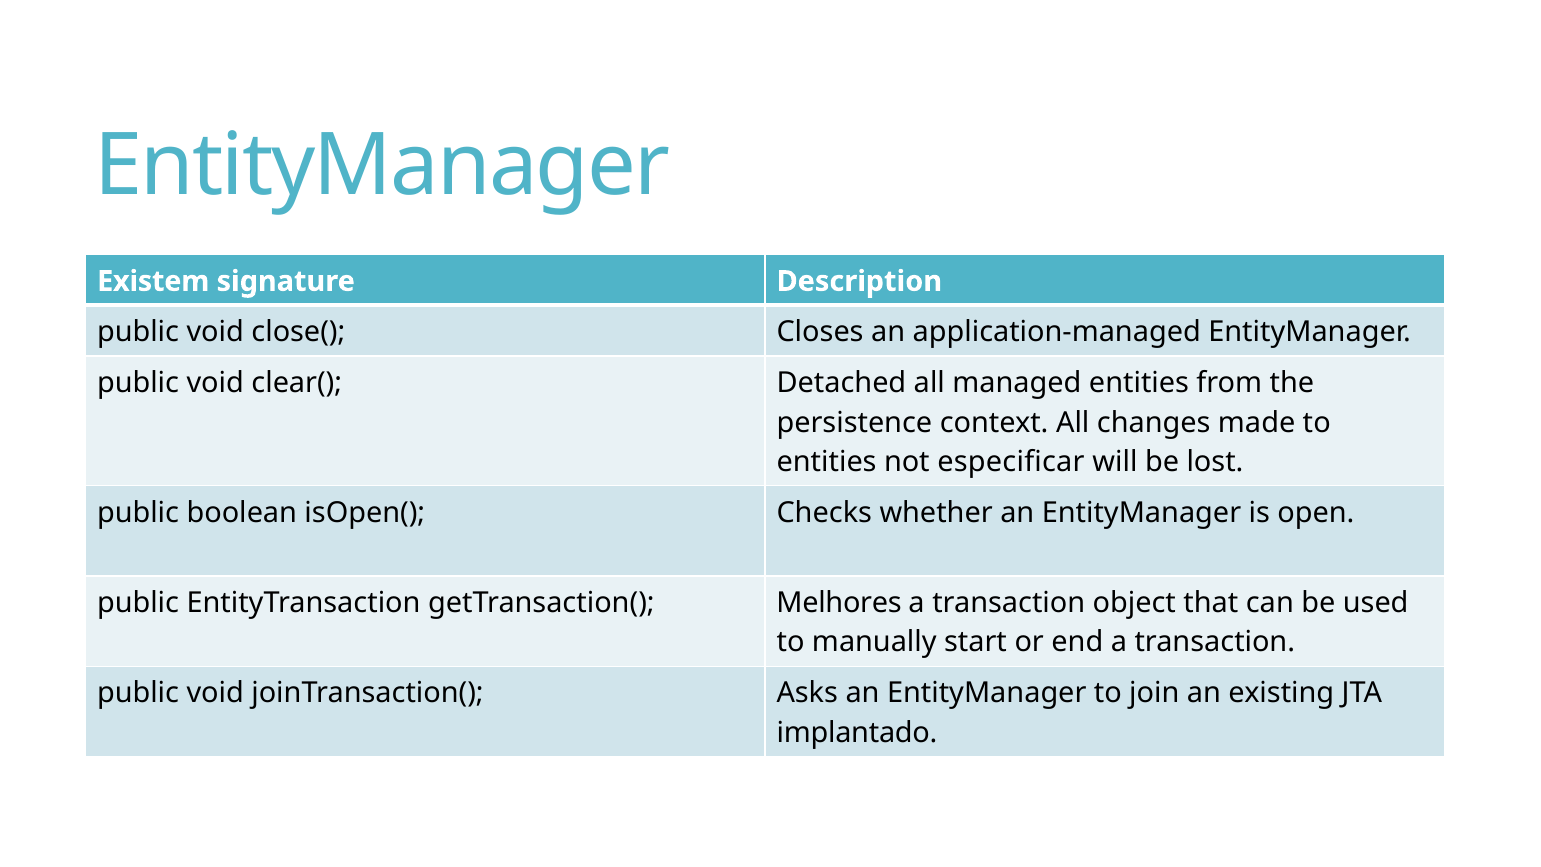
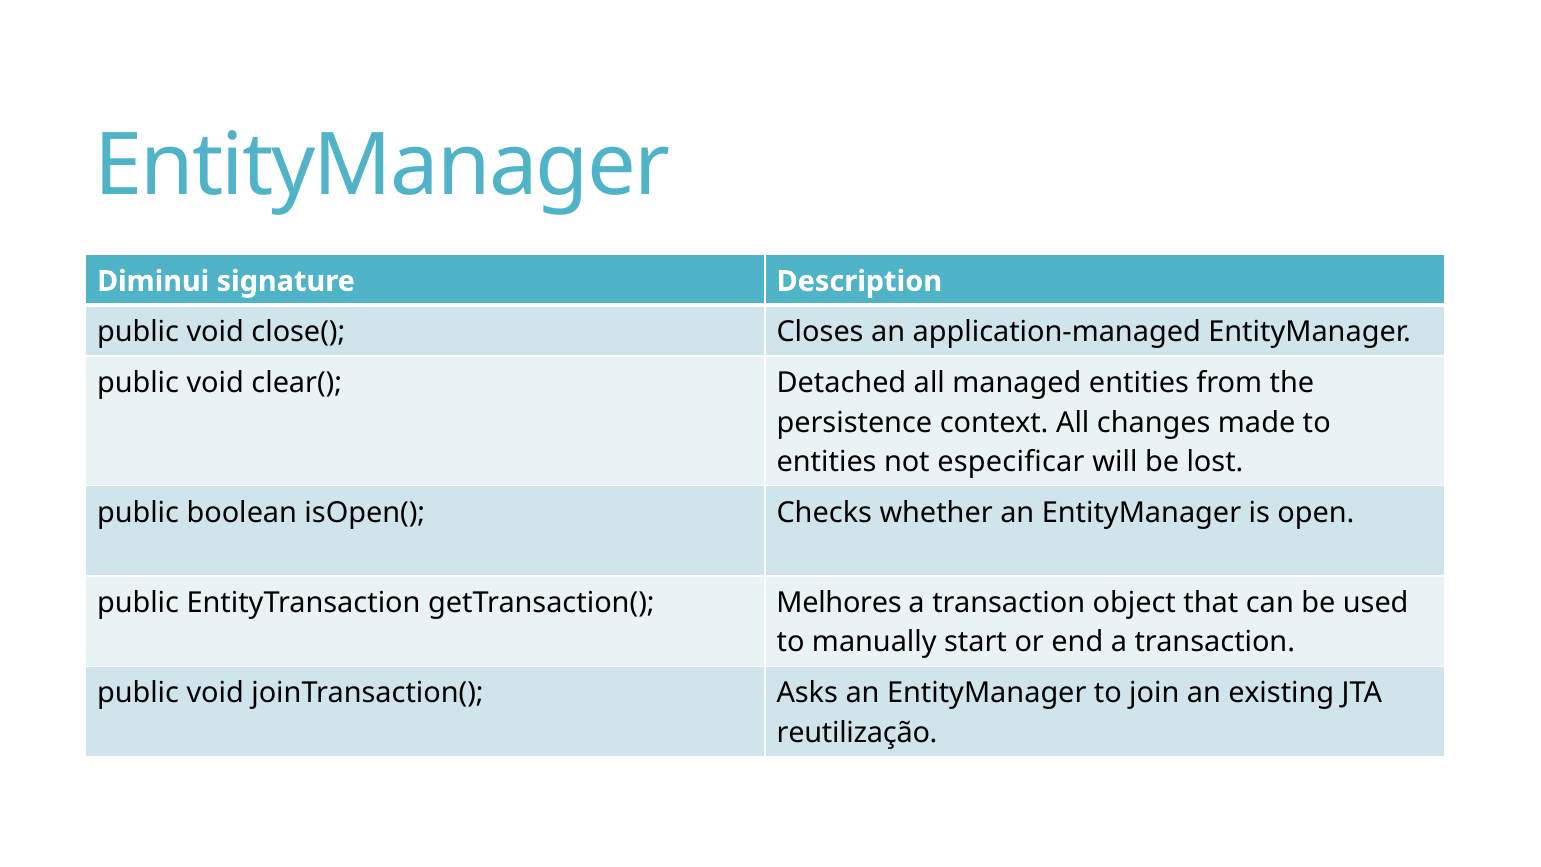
Existem: Existem -> Diminui (153, 281)
implantado: implantado -> reutilização (857, 732)
